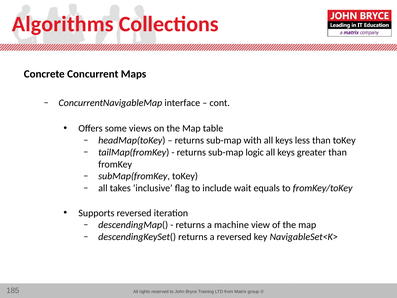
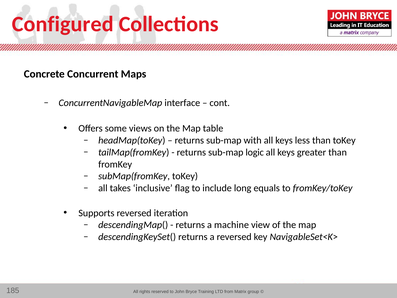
Algorithms: Algorithms -> Configured (63, 24)
wait: wait -> long (243, 188)
